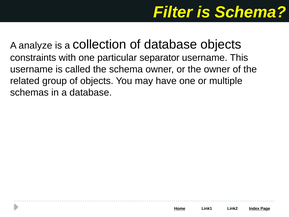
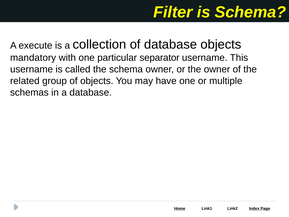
analyze: analyze -> execute (35, 46)
constraints: constraints -> mandatory (33, 58)
